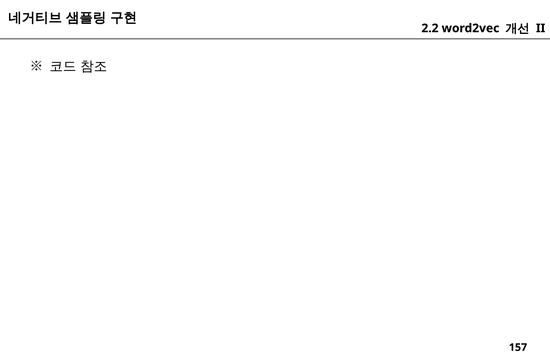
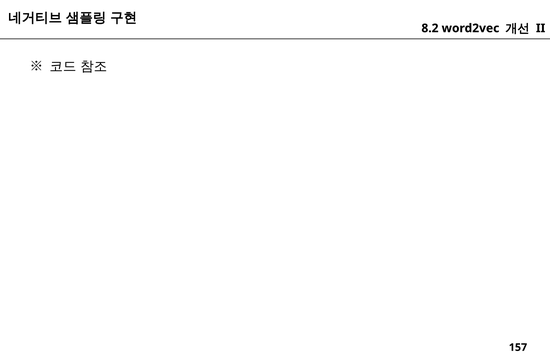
2.2: 2.2 -> 8.2 (430, 28)
